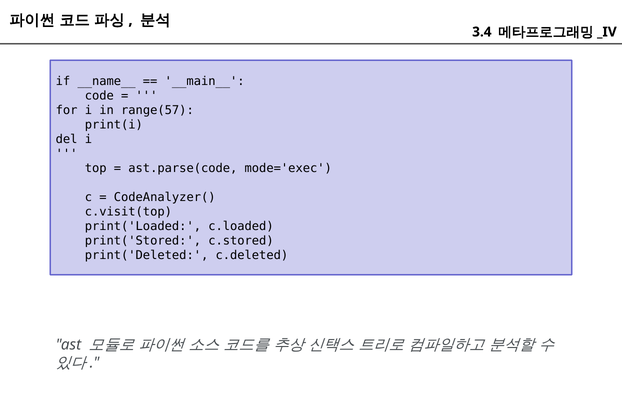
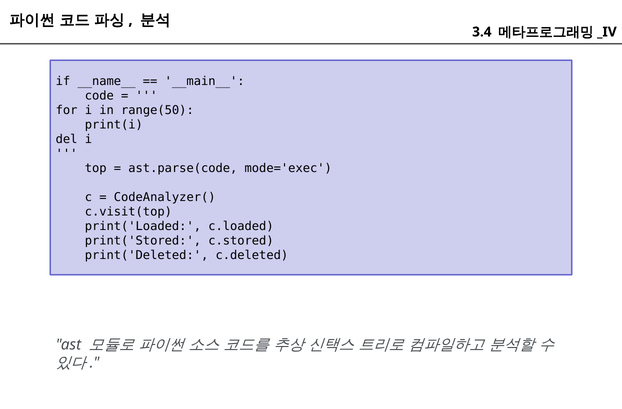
range(57: range(57 -> range(50 (157, 110)
